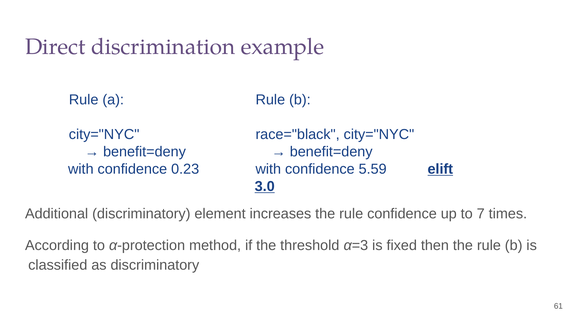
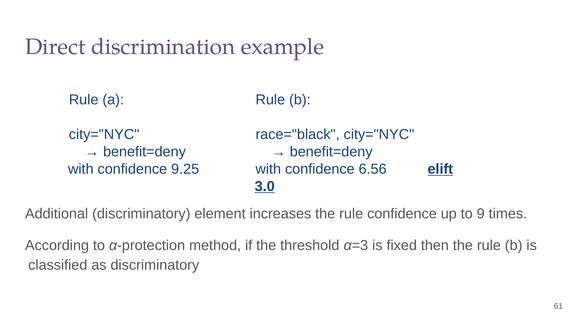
0.23: 0.23 -> 9.25 (185, 169)
5.59: 5.59 -> 6.56 (373, 169)
7: 7 -> 9 (481, 214)
